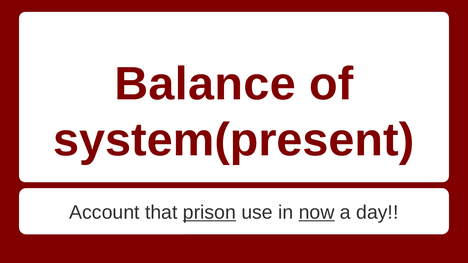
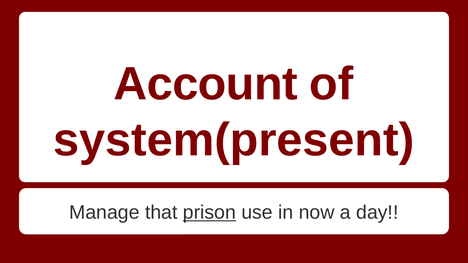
Balance: Balance -> Account (206, 84)
Account: Account -> Manage (104, 213)
now underline: present -> none (317, 213)
